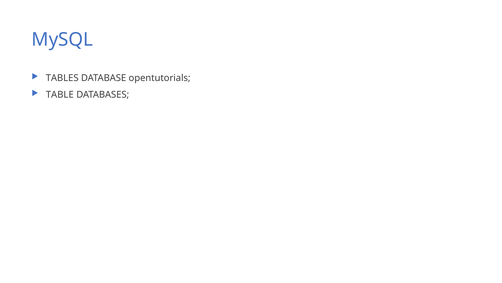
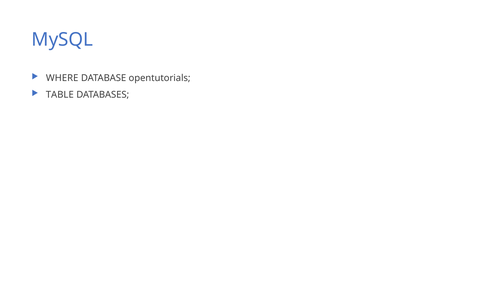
TABLES: TABLES -> WHERE (62, 78)
